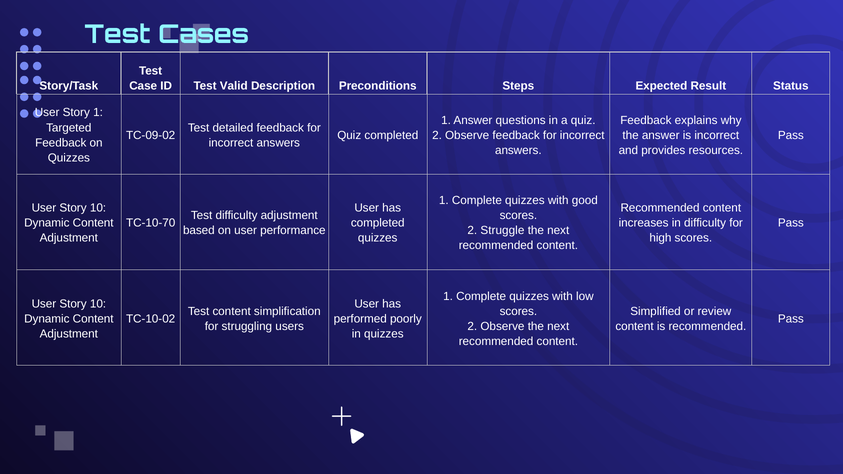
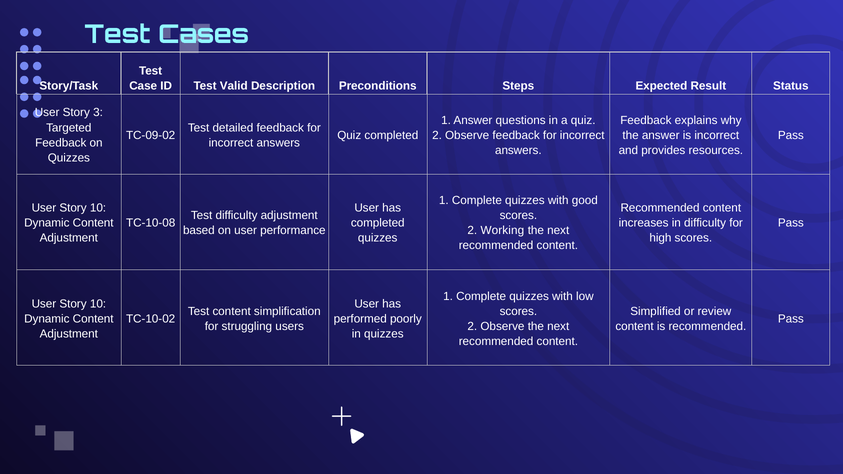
Story 1: 1 -> 3 (98, 113)
TC-10-70: TC-10-70 -> TC-10-08 (151, 223)
Struggle: Struggle -> Working (502, 231)
